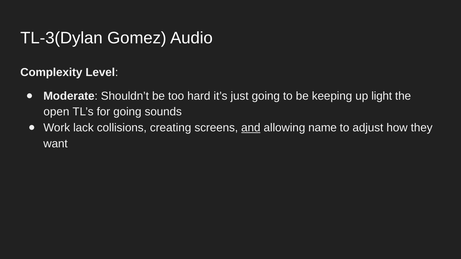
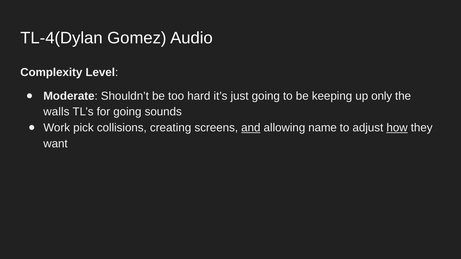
TL-3(Dylan: TL-3(Dylan -> TL-4(Dylan (61, 38)
light: light -> only (382, 96)
open: open -> walls (56, 112)
lack: lack -> pick (83, 128)
how underline: none -> present (397, 128)
